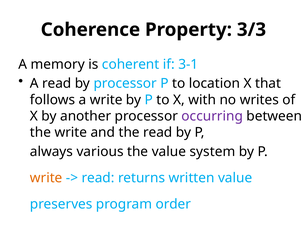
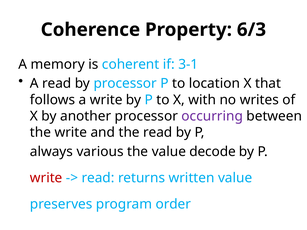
3/3: 3/3 -> 6/3 (251, 30)
system: system -> decode (213, 152)
write colour: orange -> red (46, 178)
